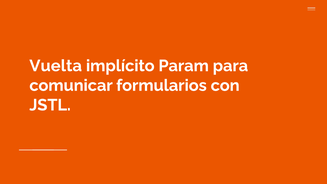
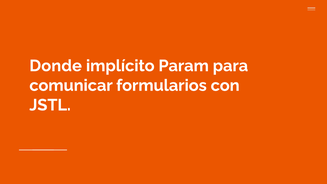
Vuelta: Vuelta -> Donde (56, 66)
